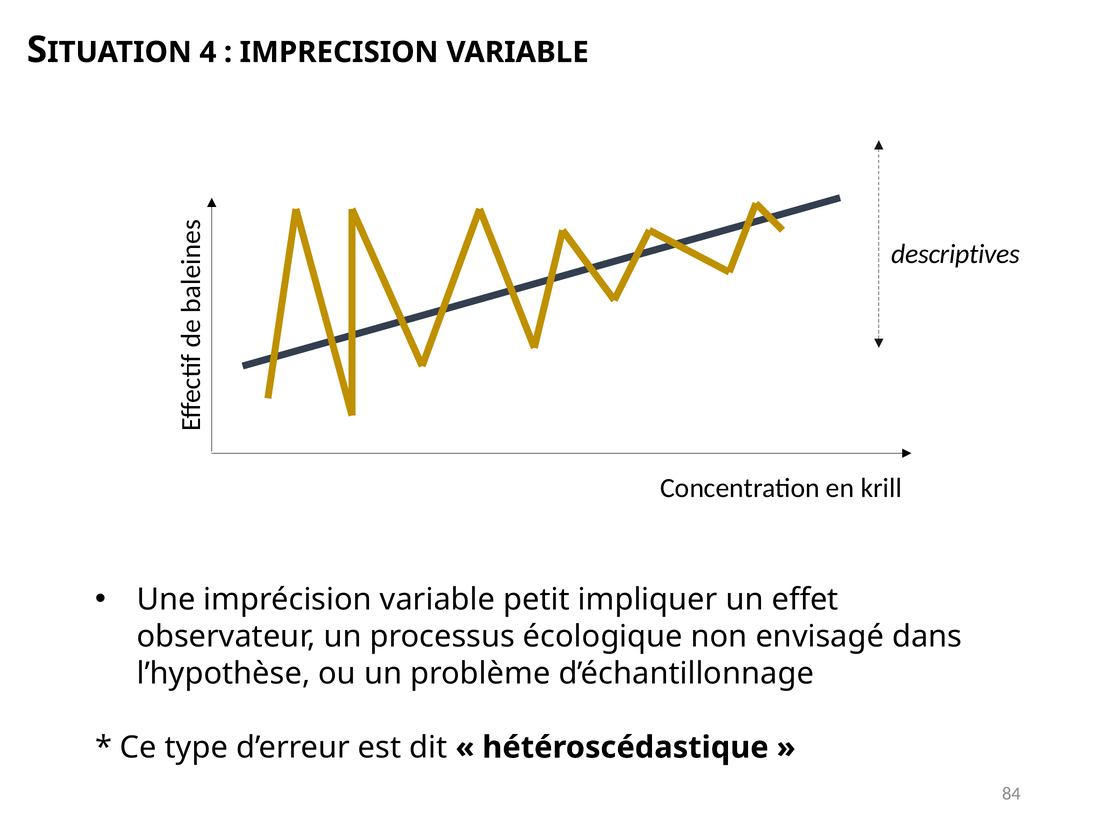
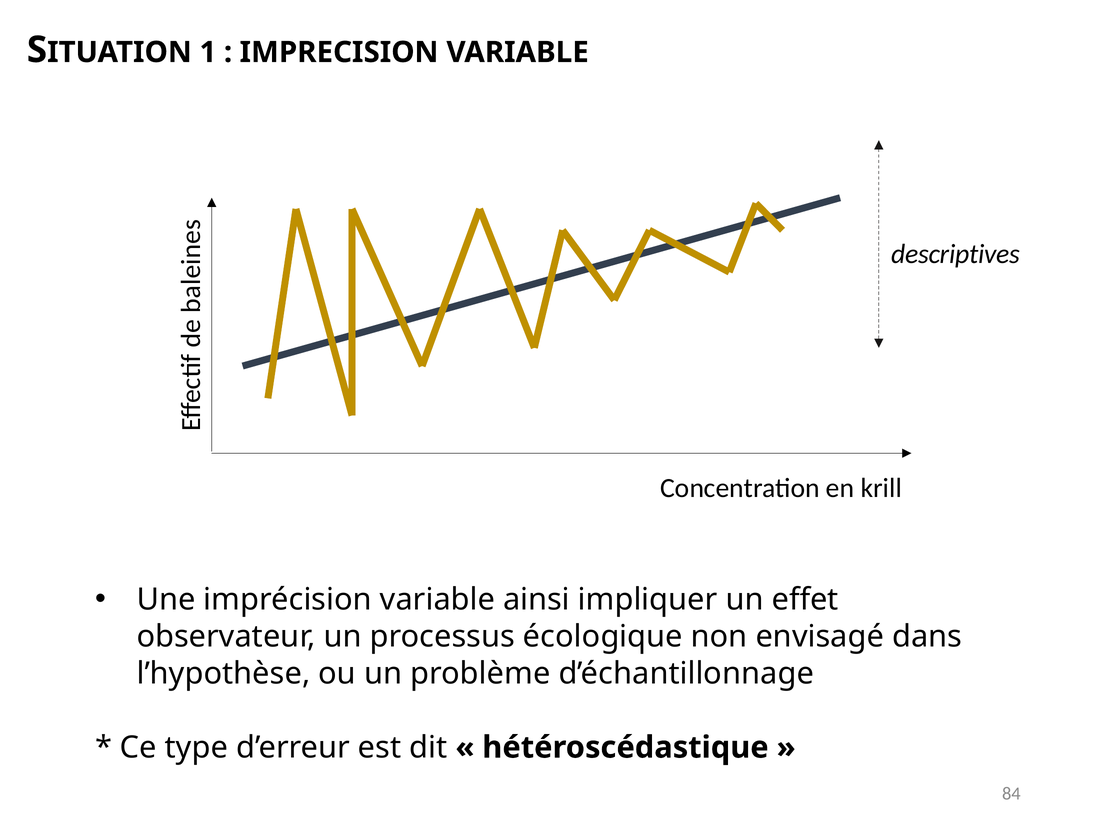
4: 4 -> 1 (208, 52)
petit: petit -> ainsi (536, 600)
